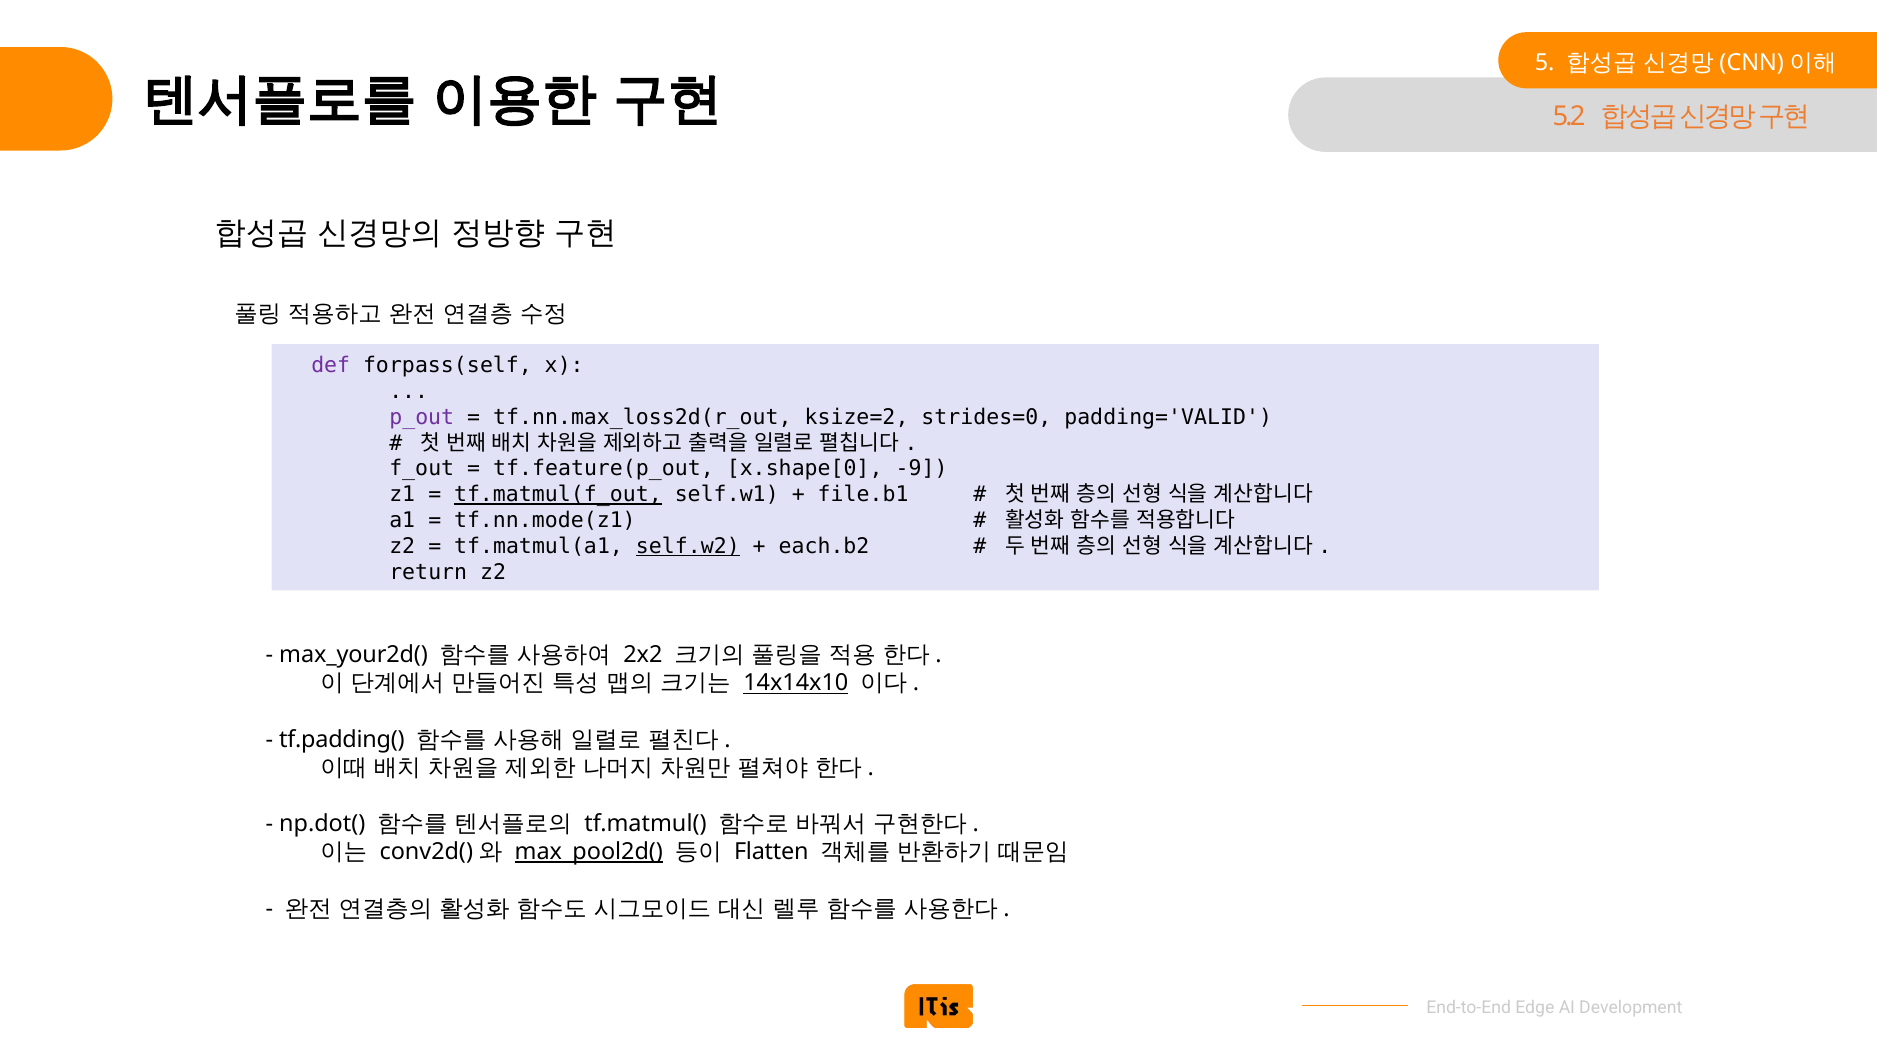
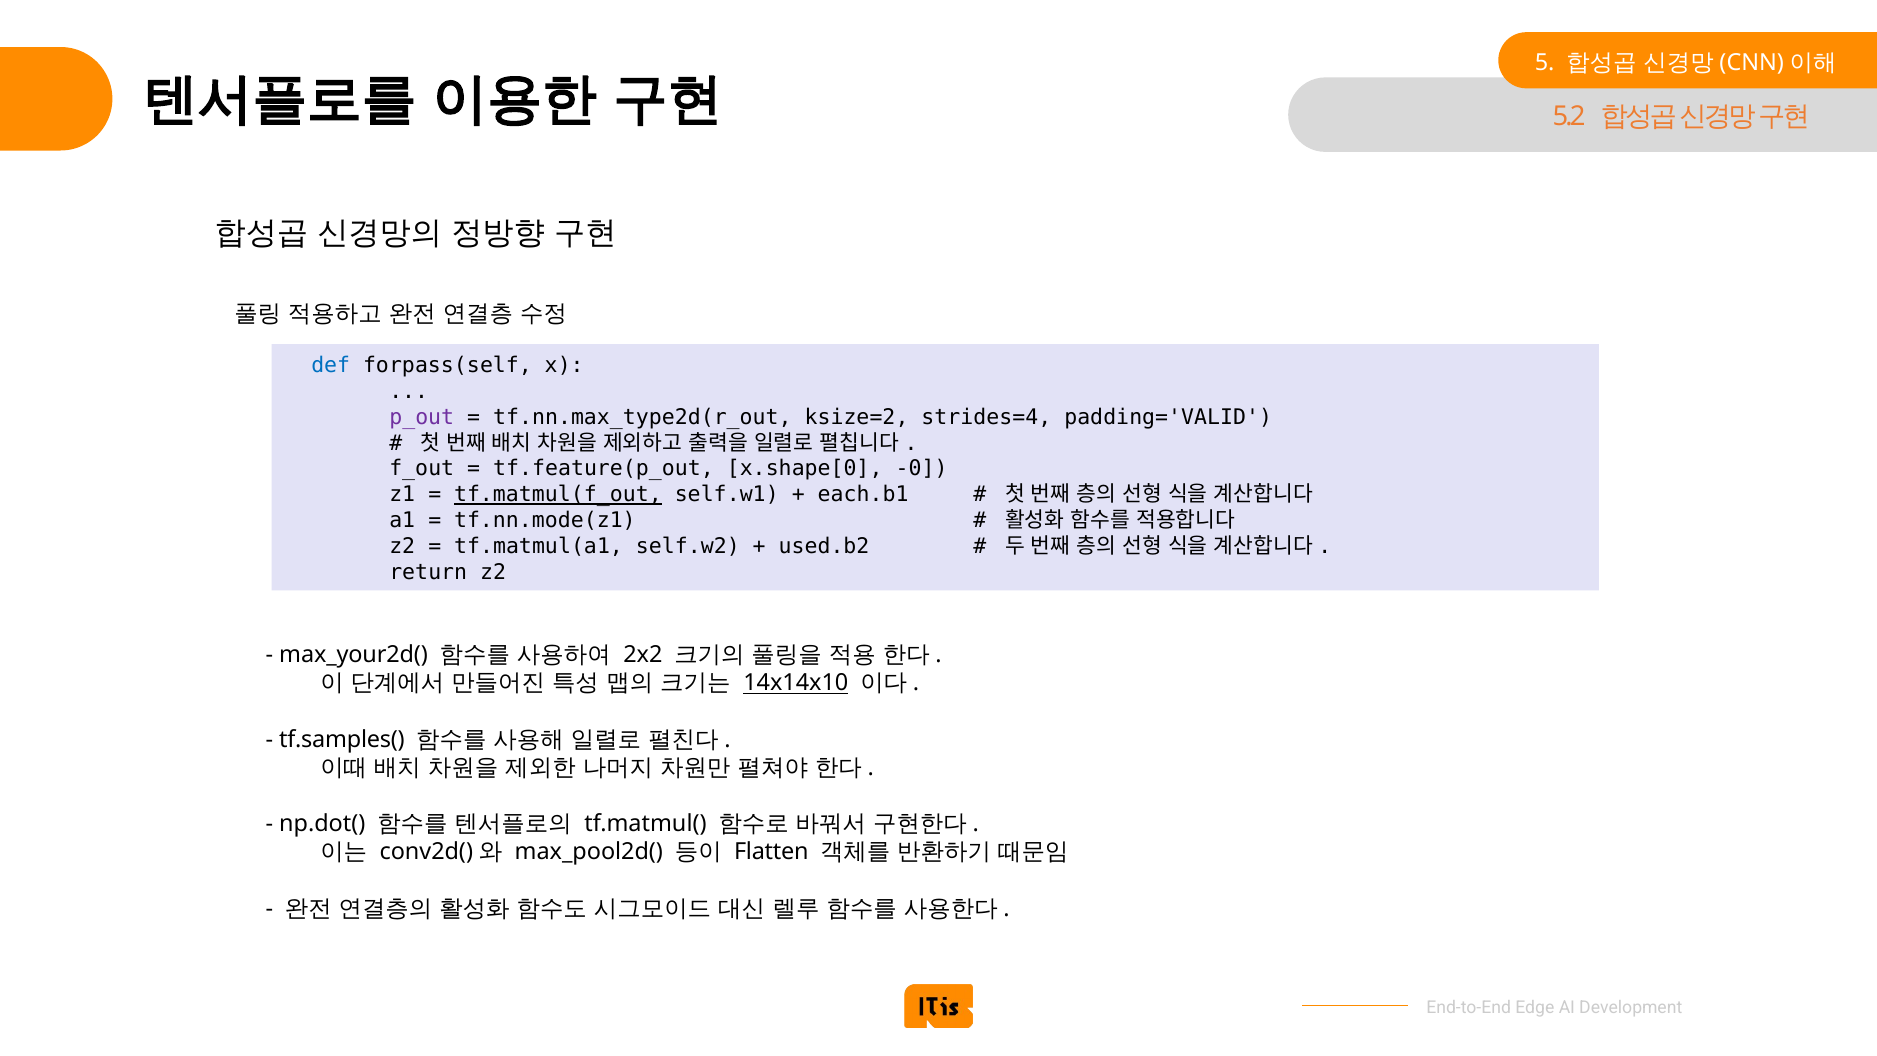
def colour: purple -> blue (331, 365)
tf.nn.max_loss2d(r_out: tf.nn.max_loss2d(r_out -> tf.nn.max_type2d(r_out (642, 417)
strides=0: strides=0 -> strides=4 (986, 417)
-9: -9 -> -0 (922, 469)
file.b1: file.b1 -> each.b1 (863, 495)
self.w2 underline: present -> none (688, 546)
each.b2: each.b2 -> used.b2 (824, 546)
tf.padding(: tf.padding( -> tf.samples( (342, 739)
max_pool2d( underline: present -> none (589, 852)
